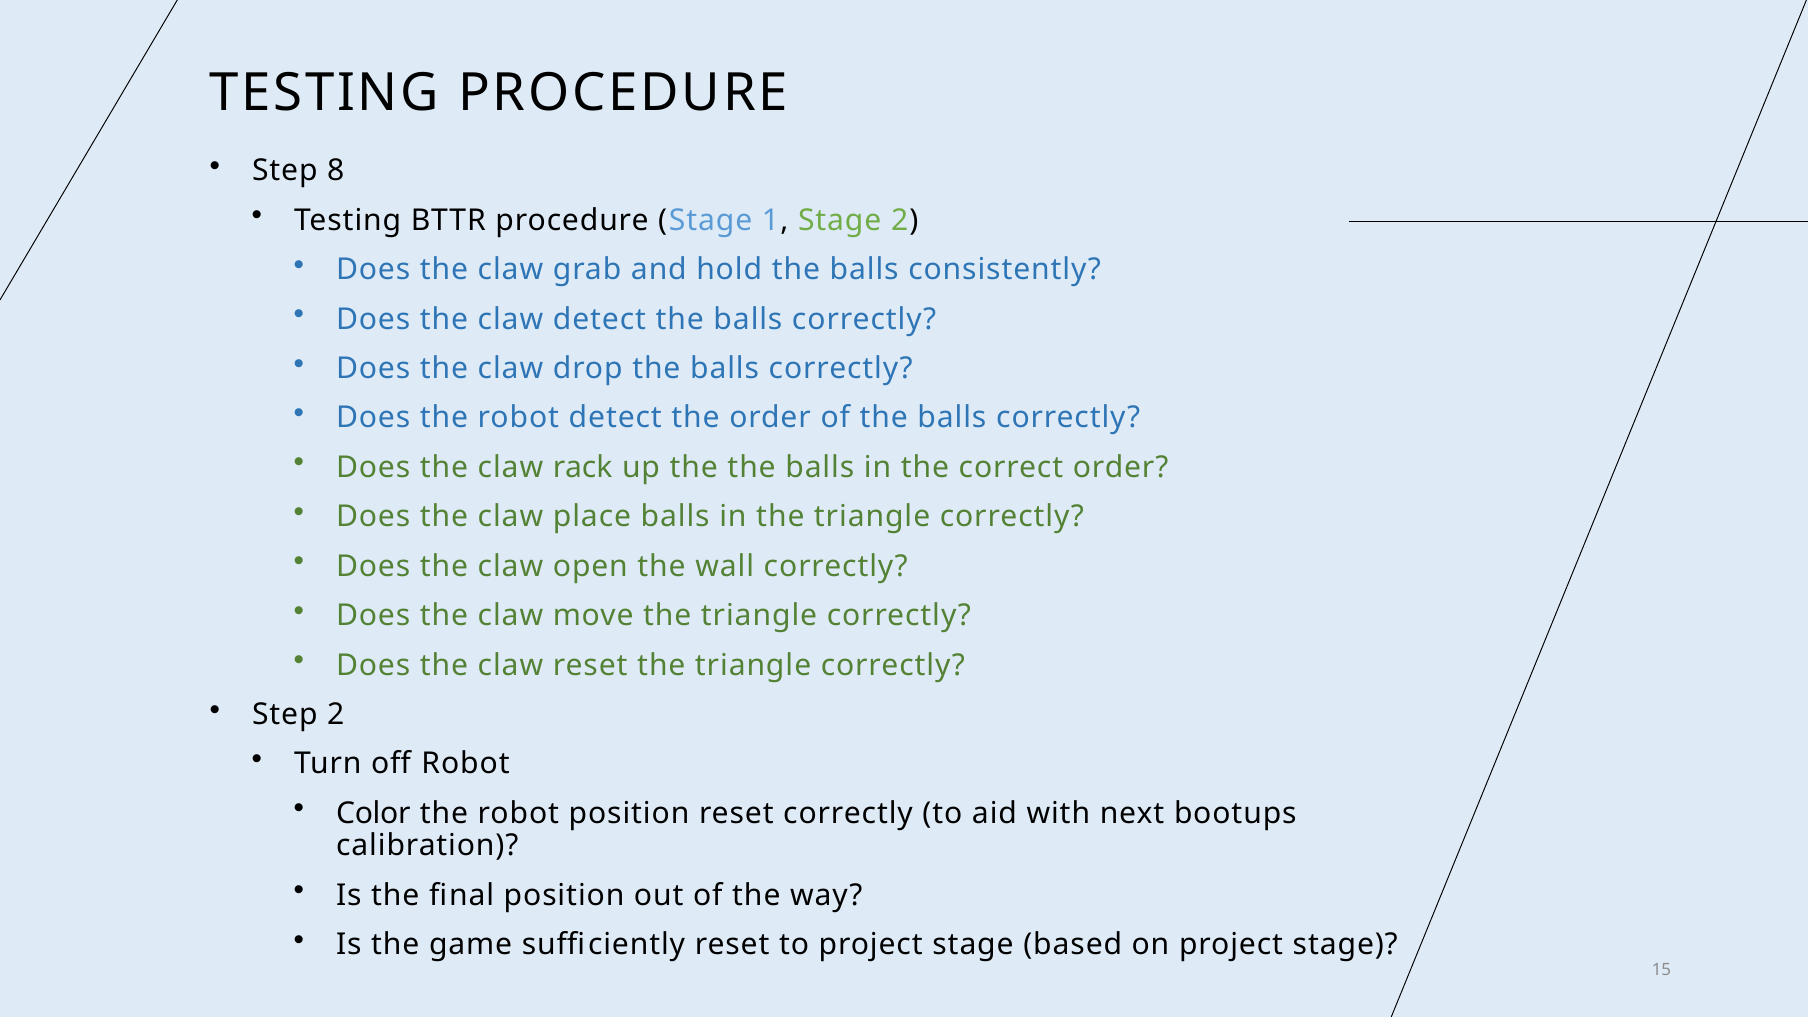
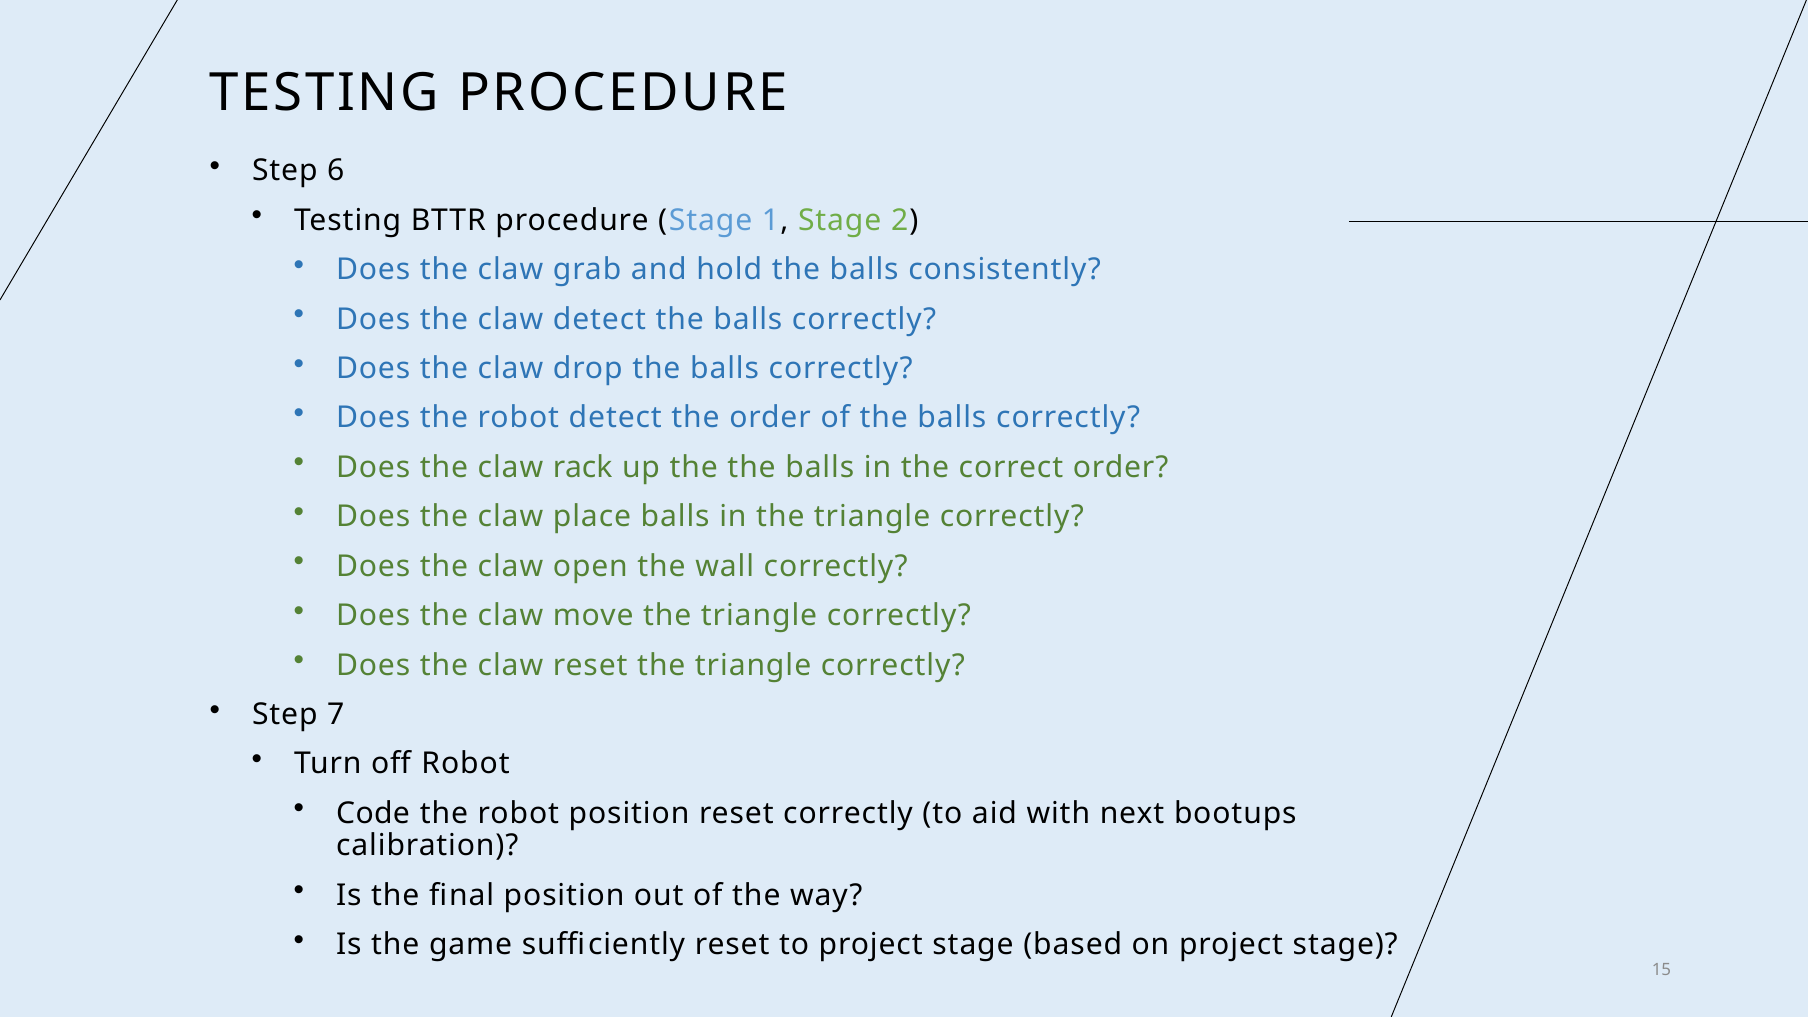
8: 8 -> 6 (336, 171)
Step 2: 2 -> 7 (336, 715)
Color: Color -> Code (373, 813)
